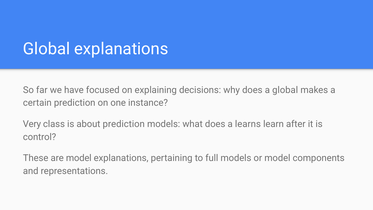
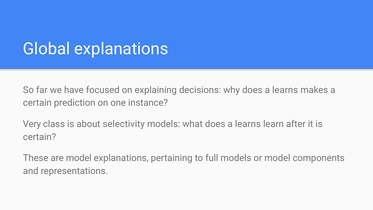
why does a global: global -> learns (285, 90)
about prediction: prediction -> selectivity (124, 124)
control: control -> certain (40, 137)
